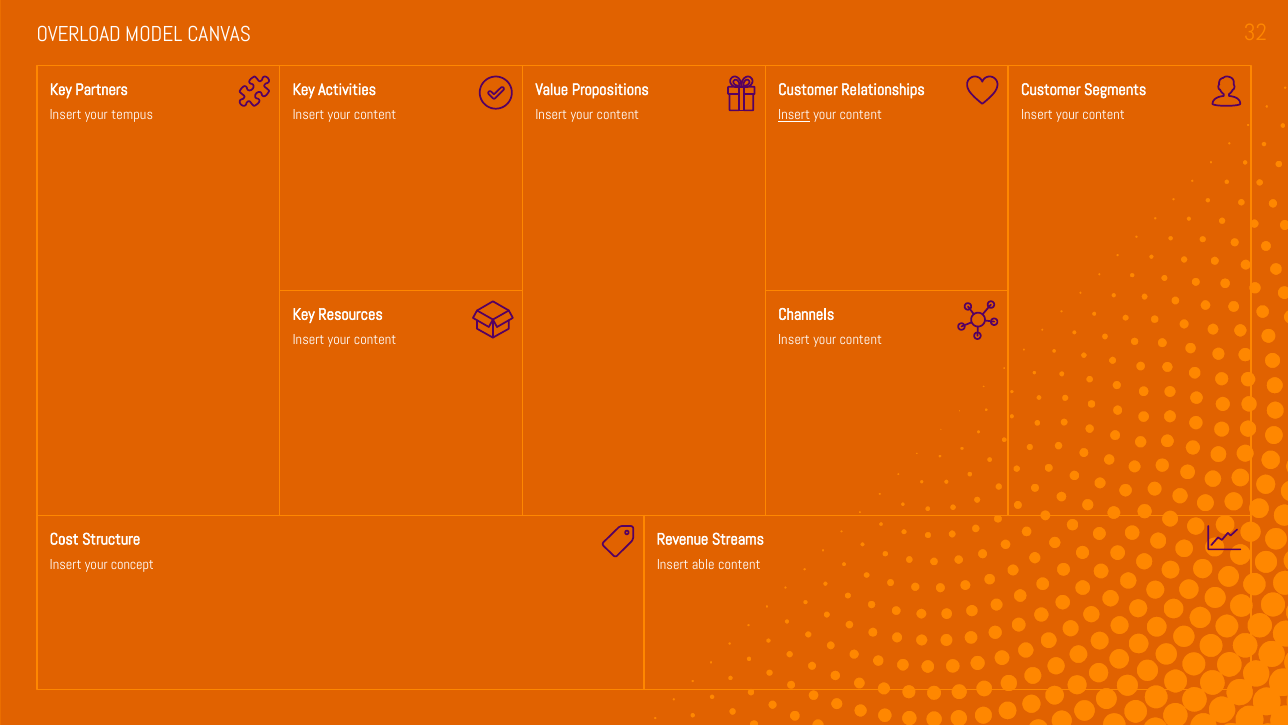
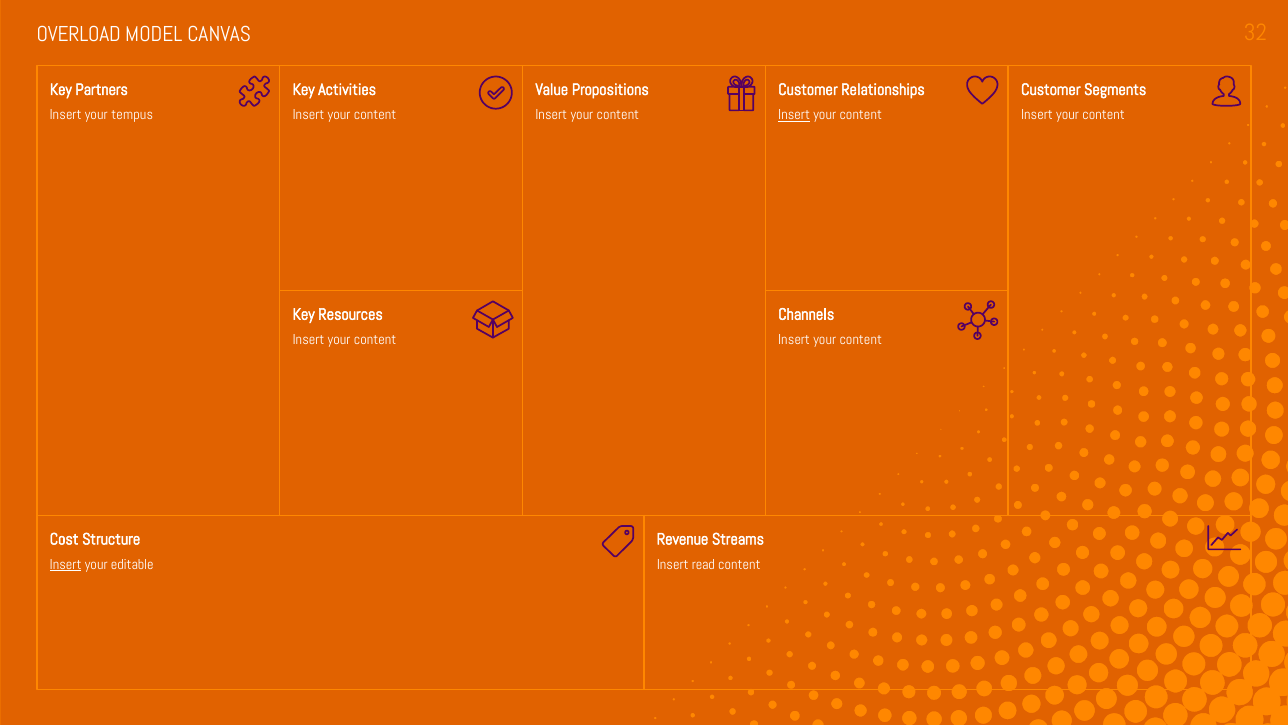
Insert underline: none -> present (66, 564)
concept: concept -> editable (132, 564)
able: able -> read (703, 564)
